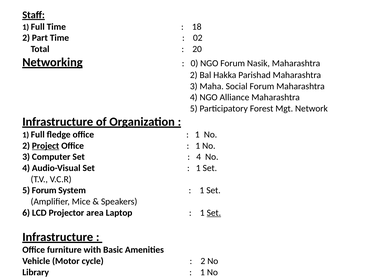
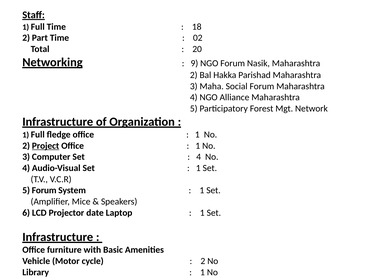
0: 0 -> 9 (194, 63)
area: area -> date (95, 213)
Set underline: present -> none (214, 213)
